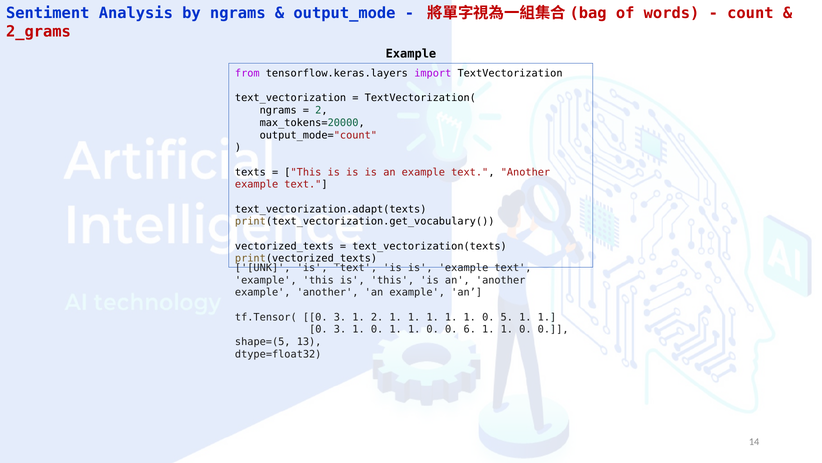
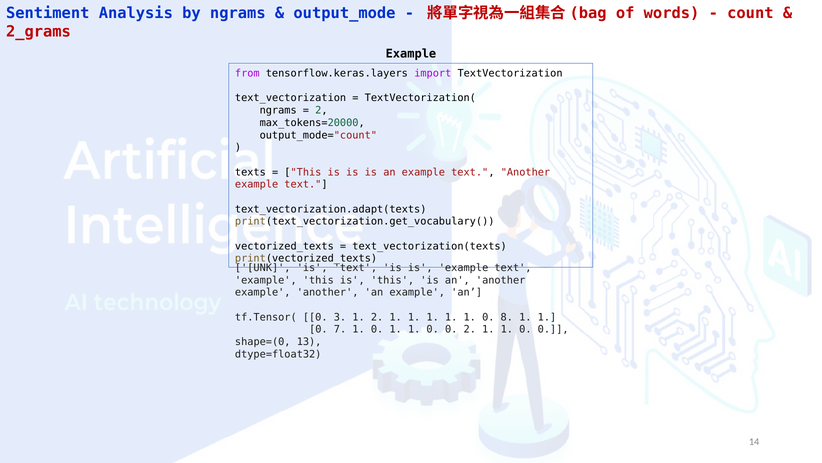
5: 5 -> 8 (507, 317)
3: 3 -> 7 (340, 329)
0 6: 6 -> 2 (470, 329)
shape=(5: shape=(5 -> shape=(0 (263, 341)
